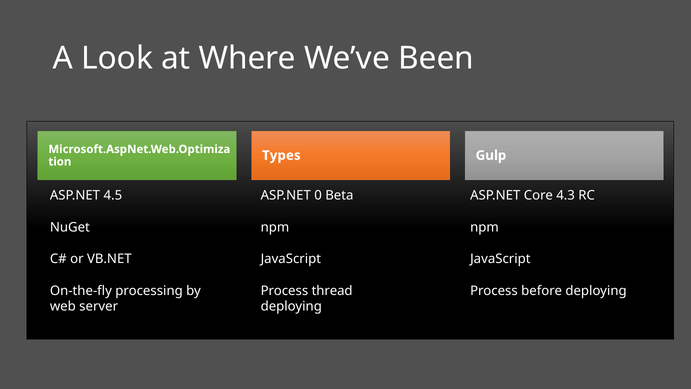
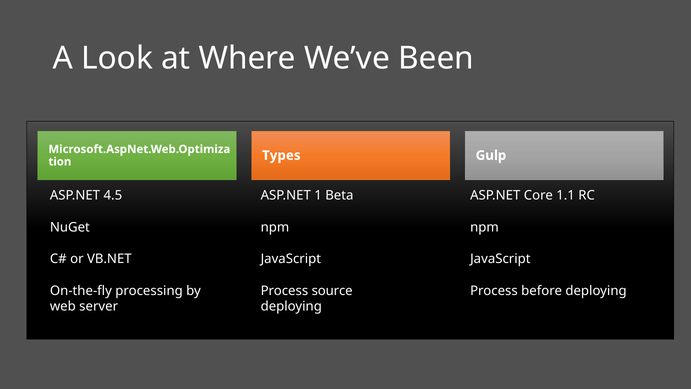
0: 0 -> 1 (318, 195)
4.3: 4.3 -> 1.1 (566, 195)
thread: thread -> source (332, 290)
